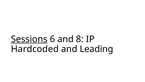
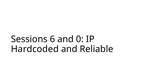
Sessions underline: present -> none (29, 39)
8: 8 -> 0 (80, 39)
Leading: Leading -> Reliable (96, 49)
